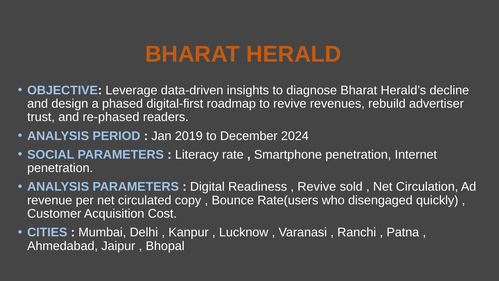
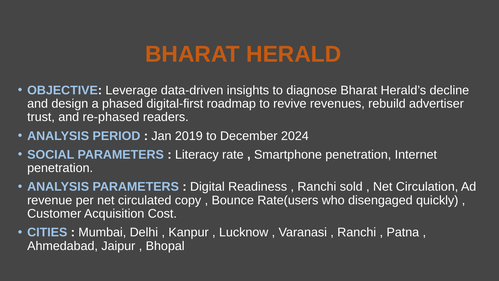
Revive: Revive -> Ranchi (317, 187)
